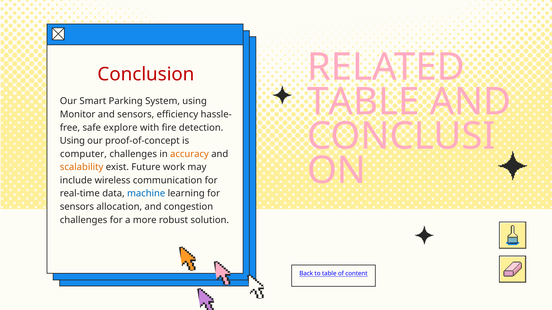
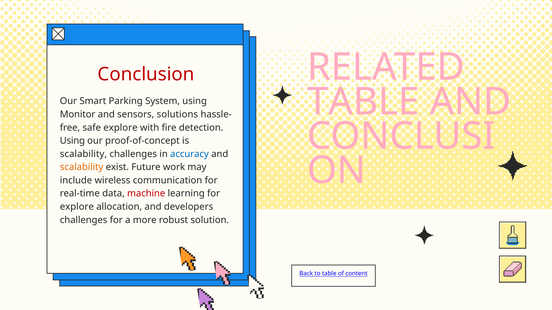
efficiency: efficiency -> solutions (177, 115)
computer: computer -> scalability (83, 154)
accuracy colour: orange -> blue (189, 154)
machine colour: blue -> red (146, 194)
sensors: sensors -> explore (77, 207)
congestion: congestion -> developers (189, 207)
